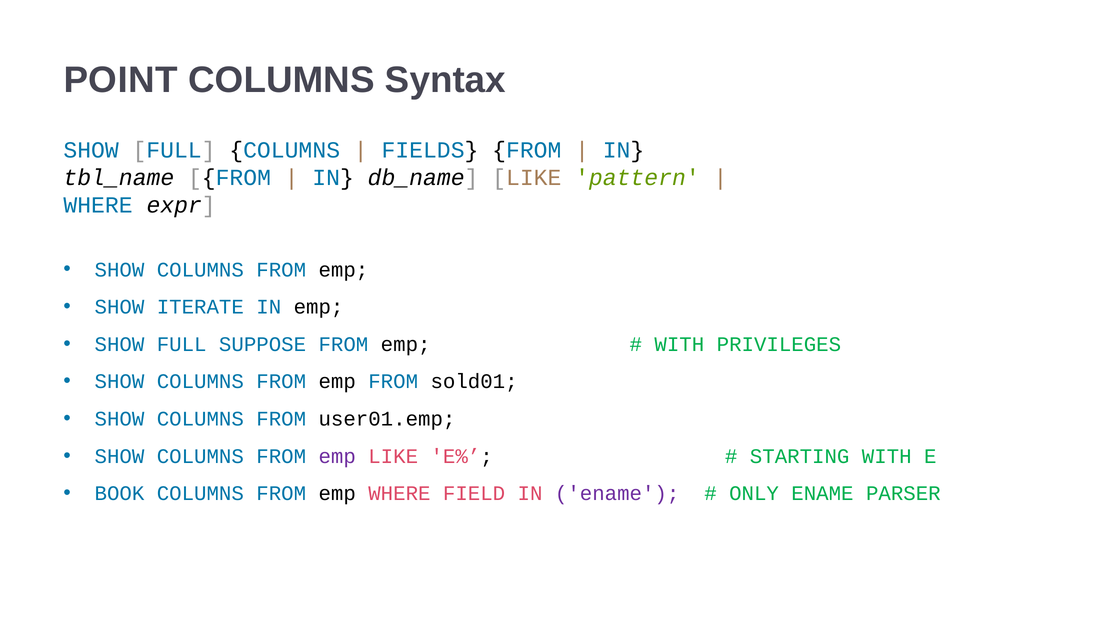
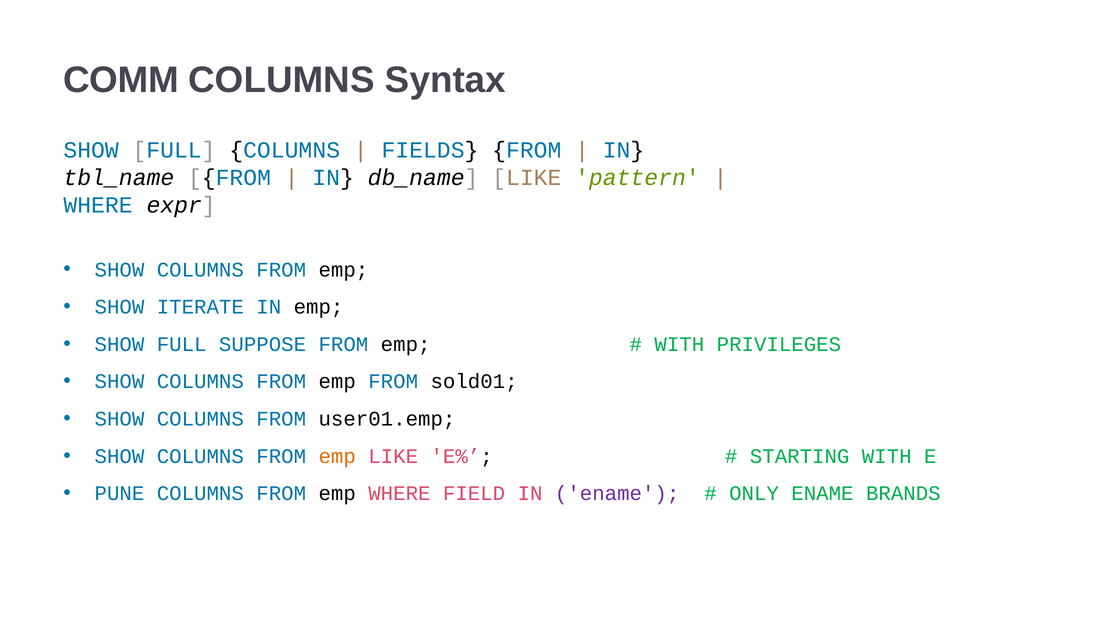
POINT: POINT -> COMM (121, 80)
emp colour: purple -> orange (337, 456)
BOOK: BOOK -> PUNE (119, 494)
PARSER: PARSER -> BRANDS (903, 494)
